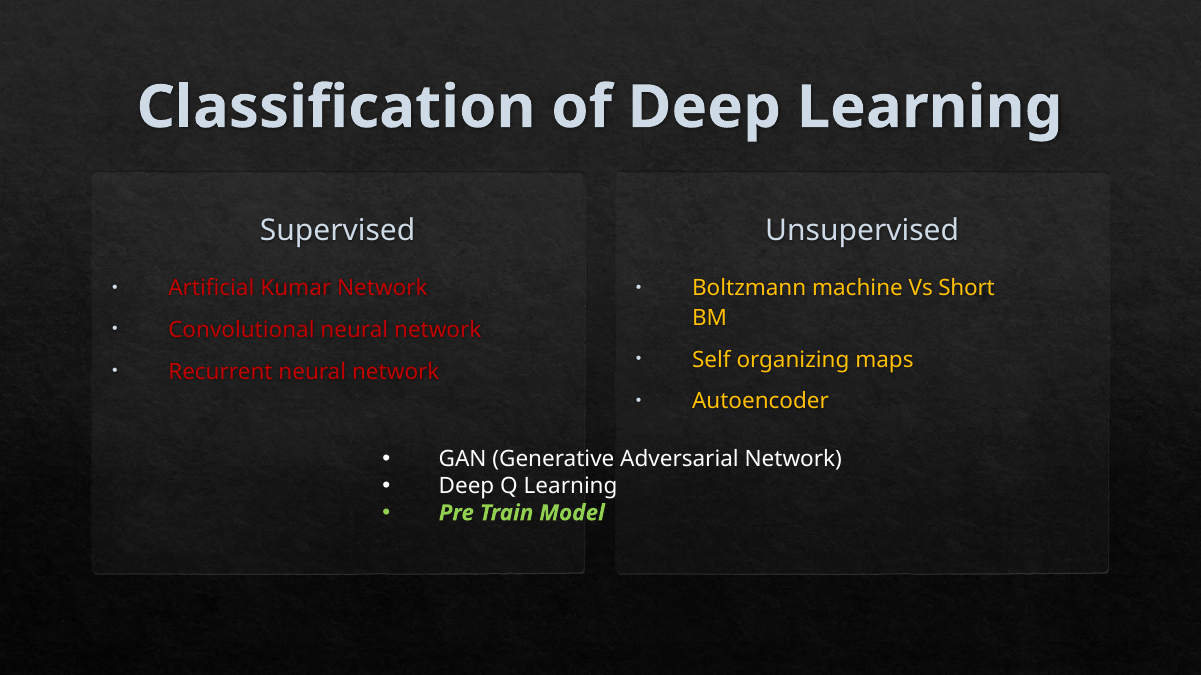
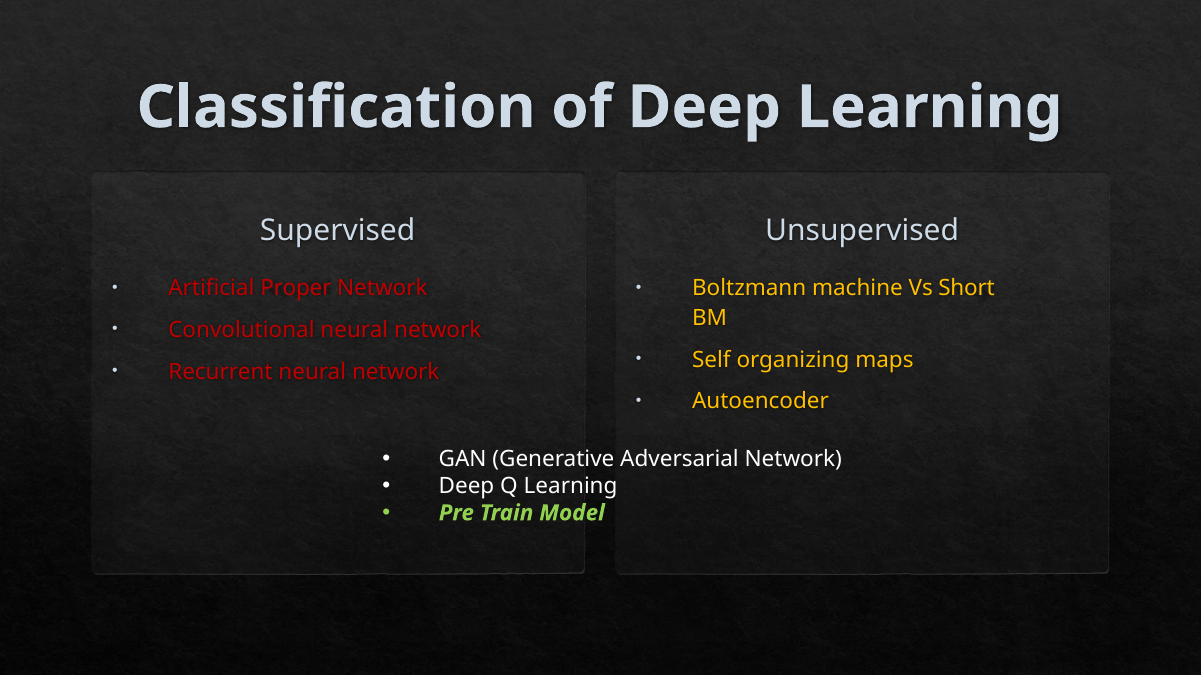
Kumar: Kumar -> Proper (296, 288)
